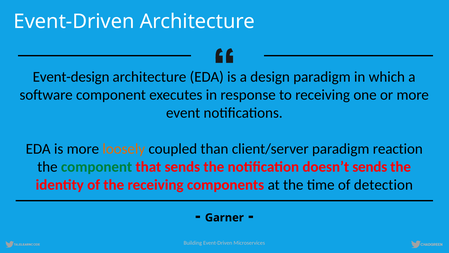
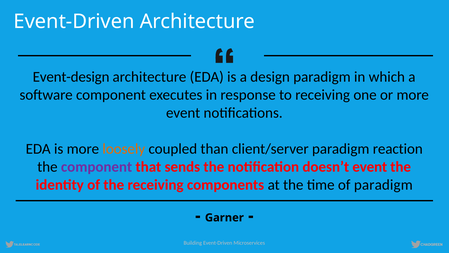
component colour: green -> purple (97, 166)
doesn’t sends: sends -> event (370, 166)
of detection: detection -> paradigm (383, 184)
